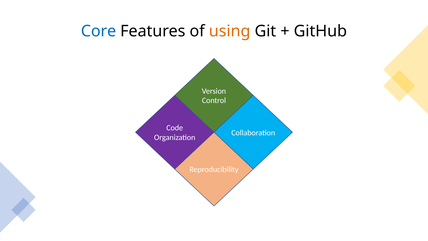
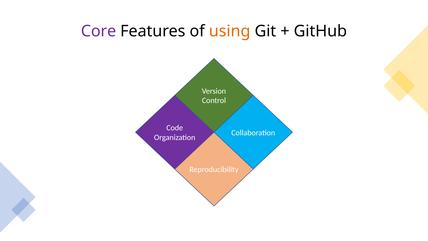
Core colour: blue -> purple (99, 31)
